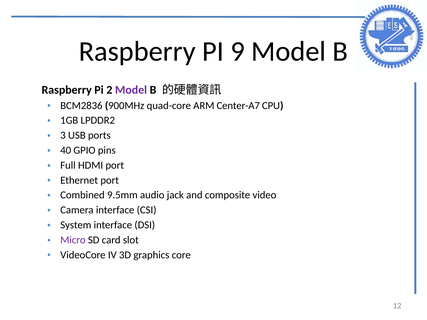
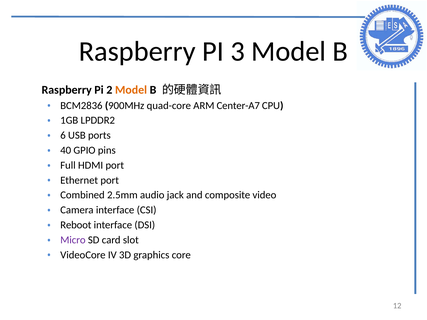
9: 9 -> 3 (238, 51)
Model colour: purple -> orange (131, 90)
3: 3 -> 6 (63, 135)
9.5mm: 9.5mm -> 2.5mm (122, 195)
System: System -> Reboot (76, 225)
